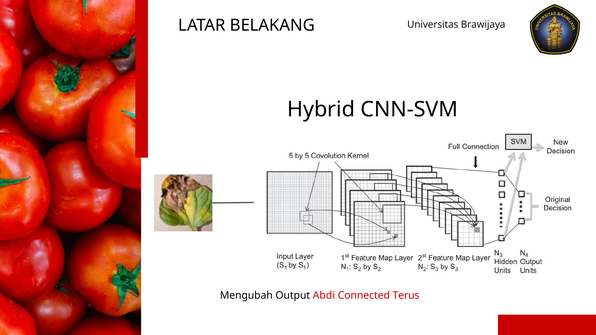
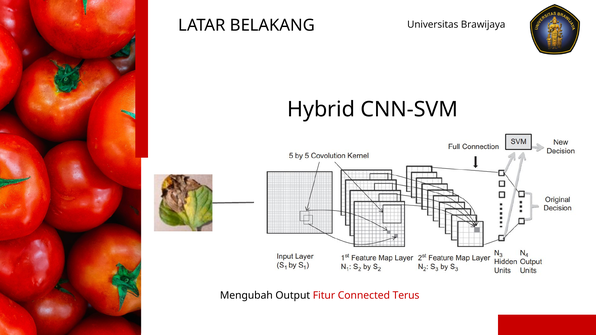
Abdi: Abdi -> Fitur (324, 296)
